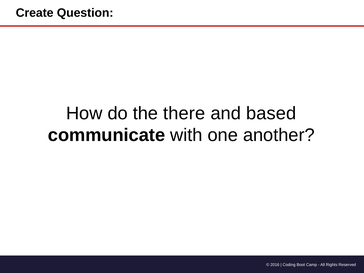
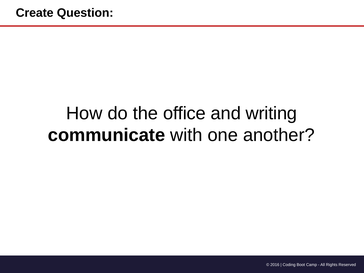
the there: there -> office (184, 113)
based: based -> writing (271, 113)
